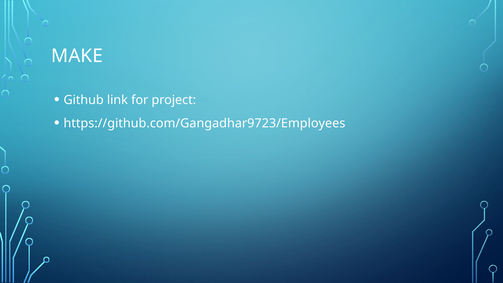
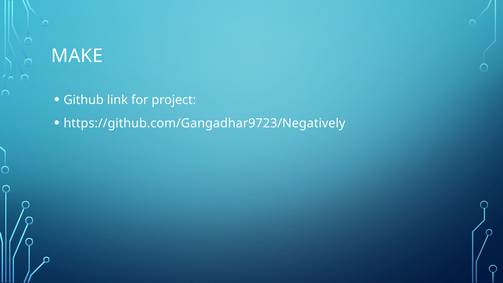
https://github.com/Gangadhar9723/Employees: https://github.com/Gangadhar9723/Employees -> https://github.com/Gangadhar9723/Negatively (204, 123)
